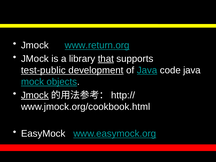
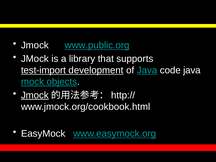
www.return.org: www.return.org -> www.public.org (97, 45)
that underline: present -> none (106, 59)
test-public: test-public -> test-import (43, 70)
